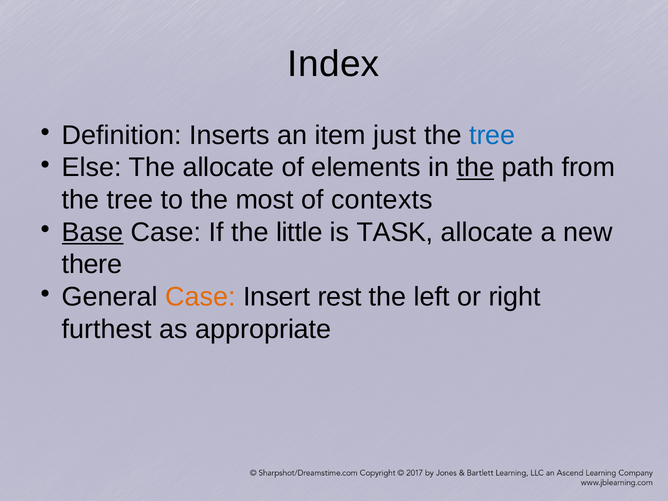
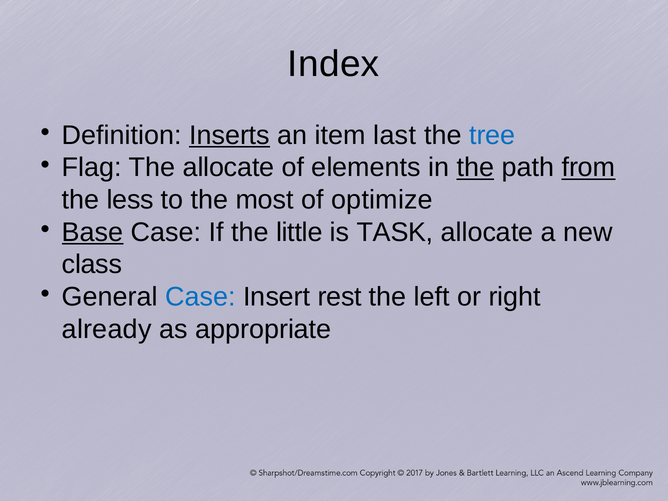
Inserts underline: none -> present (230, 135)
just: just -> last (395, 135)
Else: Else -> Flag (92, 168)
from underline: none -> present (588, 168)
tree: tree -> less (130, 200)
contexts: contexts -> optimize (382, 200)
there: there -> class (92, 265)
Case colour: orange -> blue (200, 297)
furthest: furthest -> already (107, 329)
